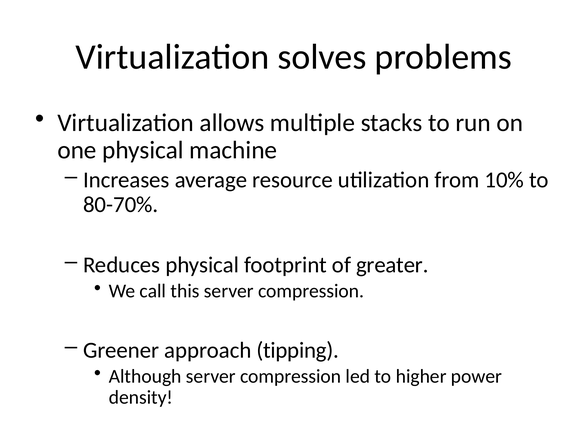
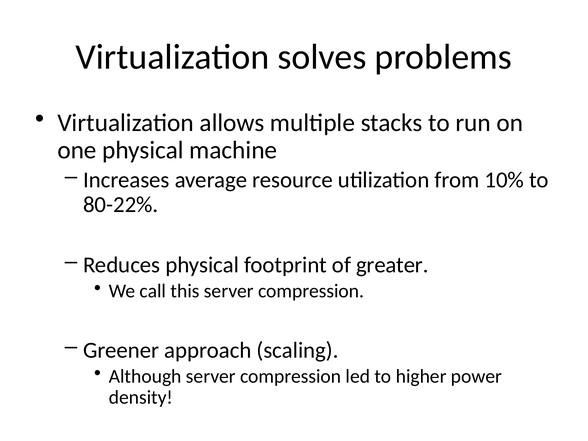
80-70%: 80-70% -> 80-22% (121, 205)
tipping: tipping -> scaling (298, 350)
